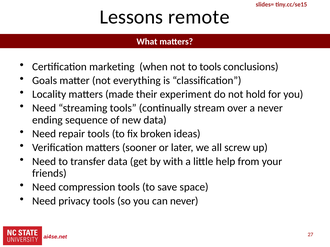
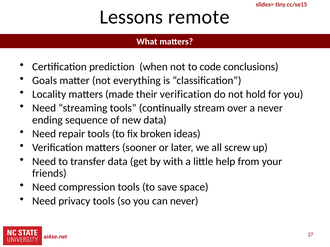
marketing: marketing -> prediction (112, 67)
to tools: tools -> code (210, 67)
their experiment: experiment -> verification (186, 94)
